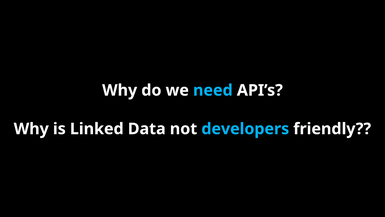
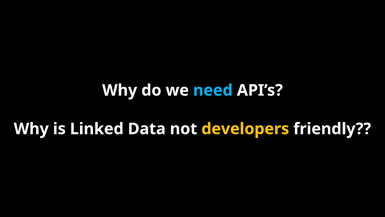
developers colour: light blue -> yellow (245, 129)
